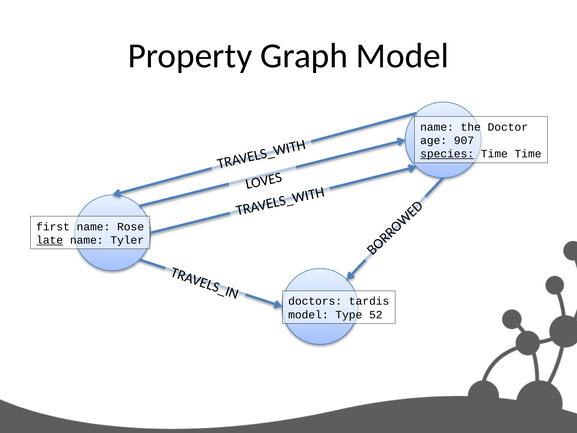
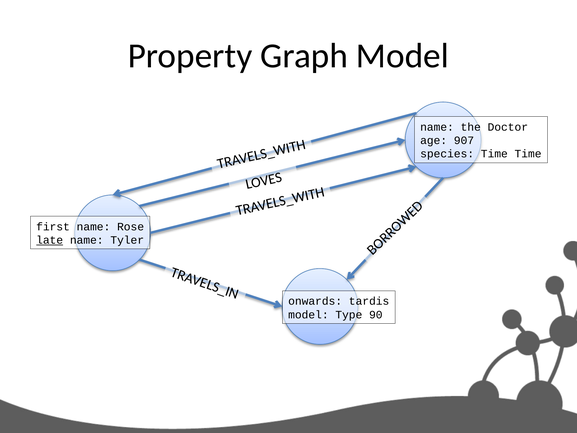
species underline: present -> none (447, 154)
doctors: doctors -> onwards (315, 301)
52: 52 -> 90 (376, 314)
